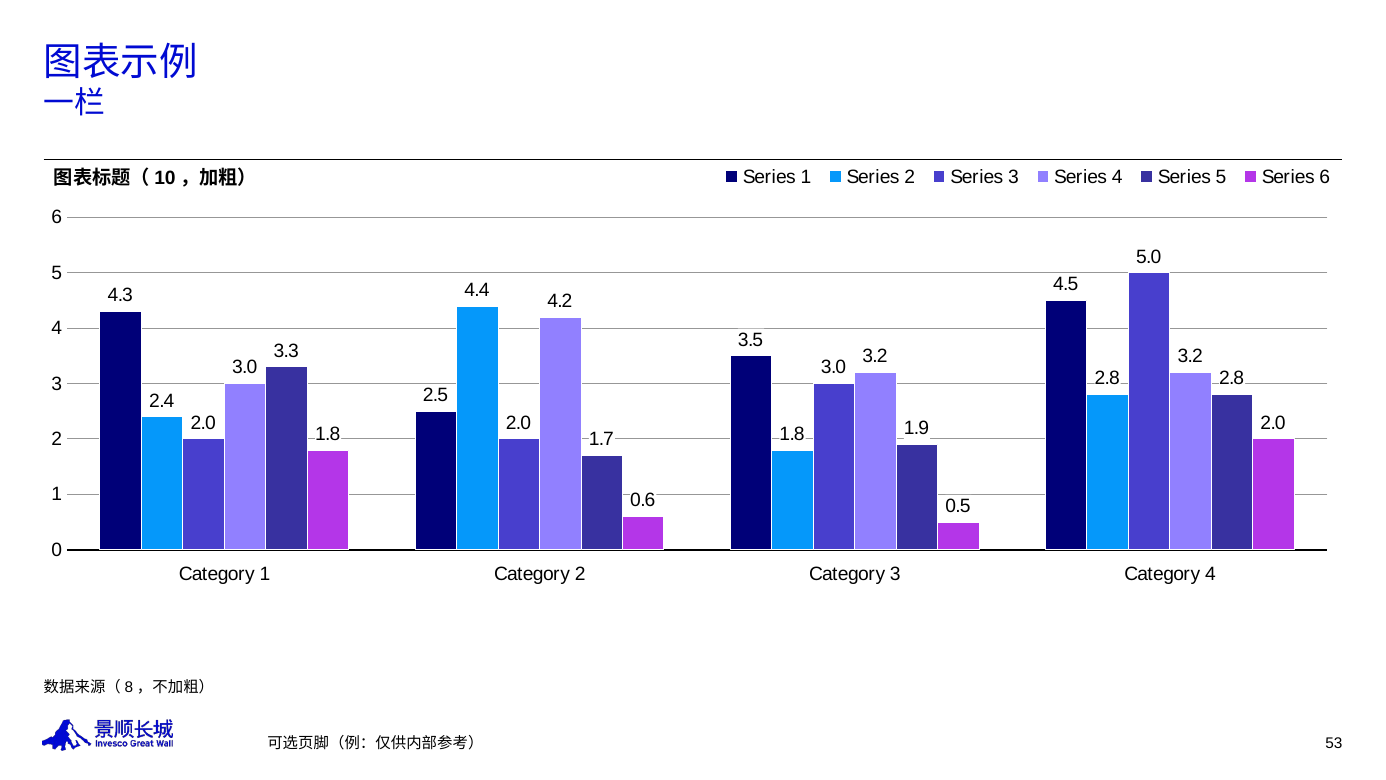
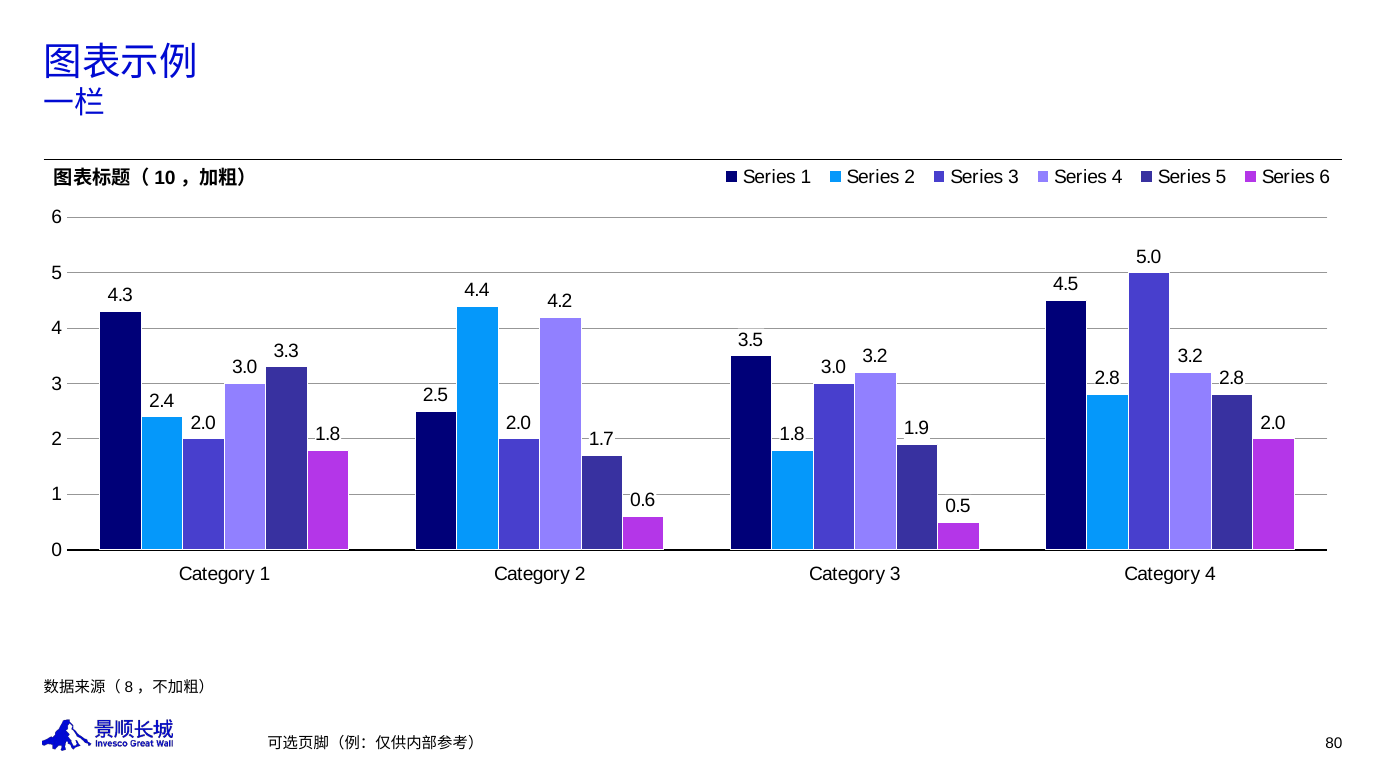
53: 53 -> 80 (1334, 743)
